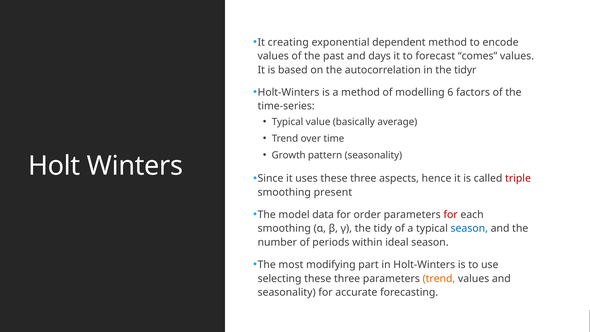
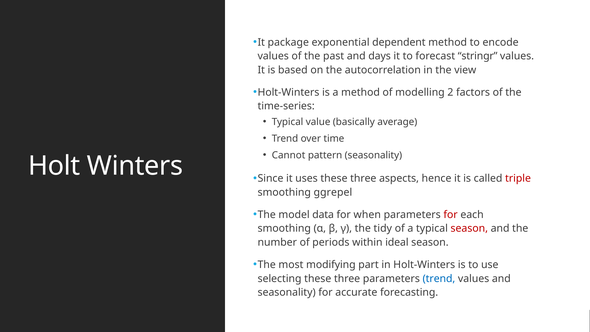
creating: creating -> package (288, 42)
comes: comes -> stringr (478, 56)
tidyr: tidyr -> view (465, 70)
6: 6 -> 2 (450, 92)
Growth: Growth -> Cannot (289, 155)
present: present -> ggrepel (333, 192)
order: order -> when (367, 215)
season colour: blue -> red (469, 228)
trend colour: orange -> blue (439, 278)
